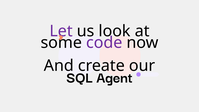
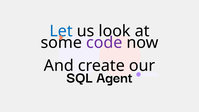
Let colour: purple -> blue (61, 31)
